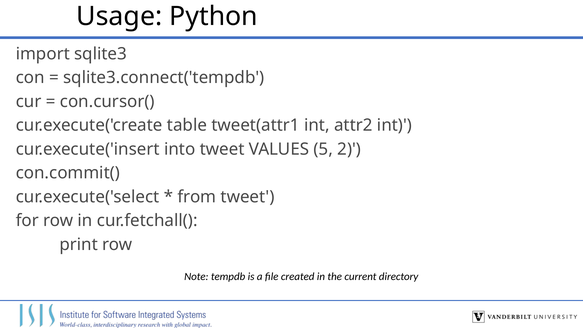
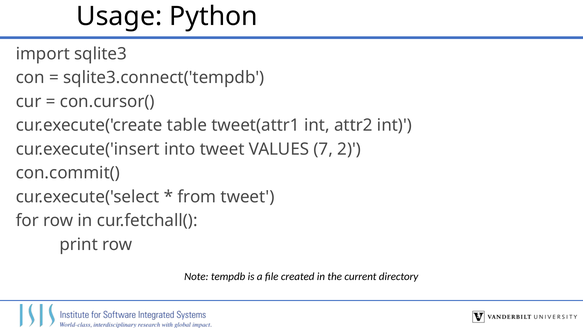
5: 5 -> 7 (323, 149)
